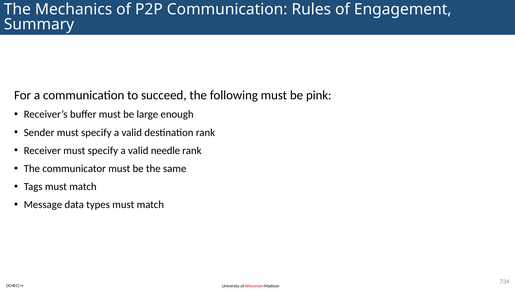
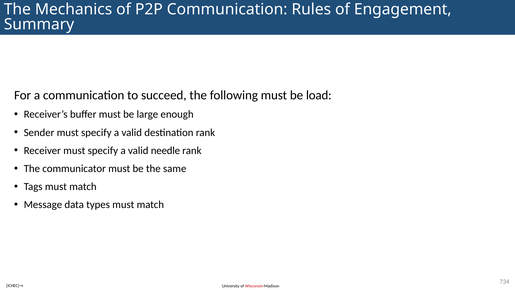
pink: pink -> load (319, 95)
